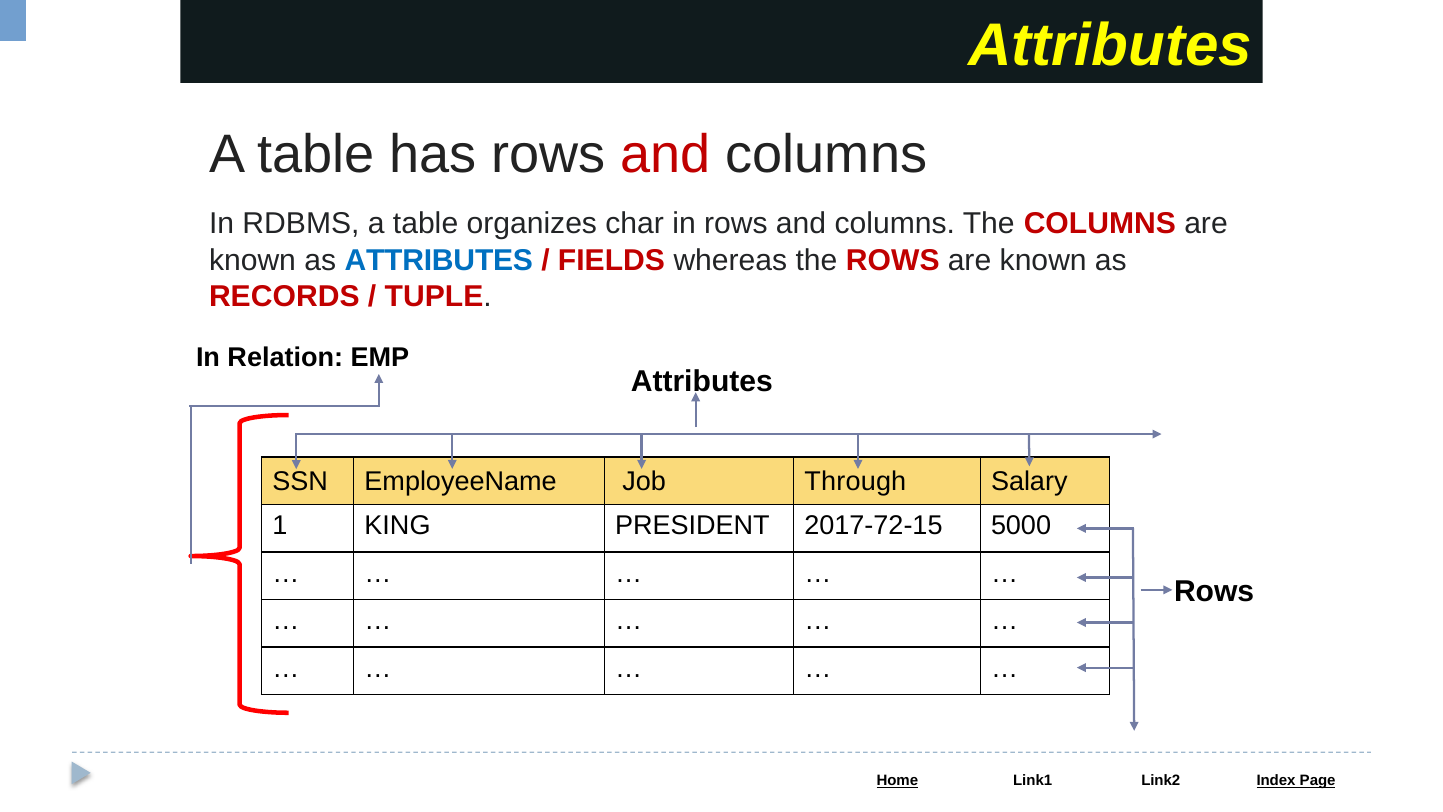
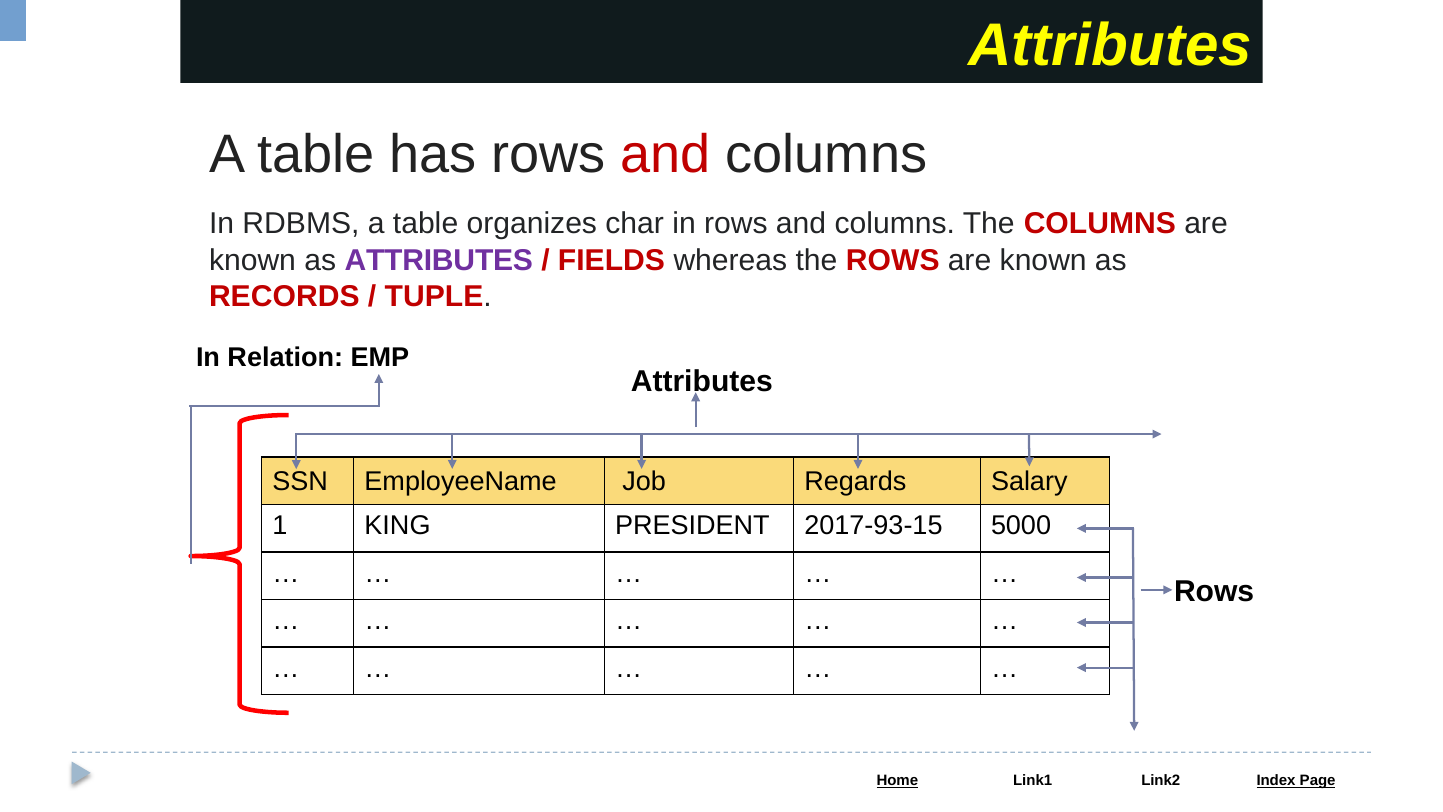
ATTRIBUTES colour: blue -> purple (439, 260)
Through: Through -> Regards (855, 481)
2017-72-15: 2017-72-15 -> 2017-93-15 (873, 525)
